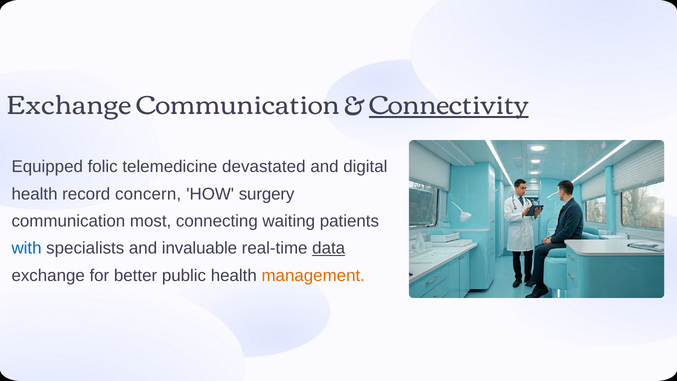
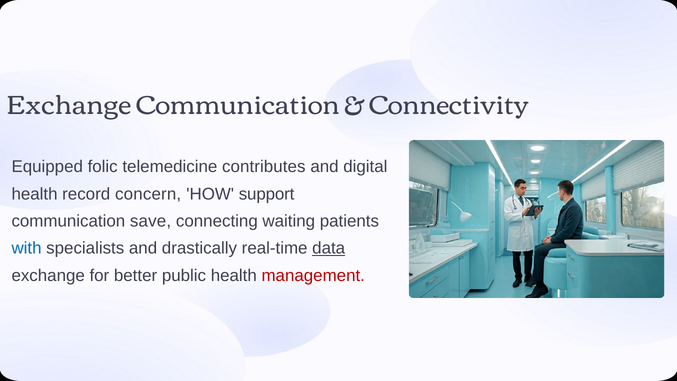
Connectivity underline: present -> none (449, 106)
devastated: devastated -> contributes (264, 167)
surgery: surgery -> support (267, 194)
most: most -> save (151, 221)
invaluable: invaluable -> drastically (199, 248)
management colour: orange -> red (313, 275)
